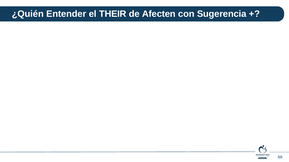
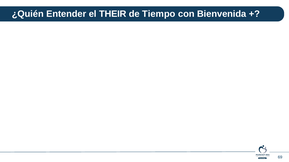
Afecten: Afecten -> Tiempo (159, 14)
Sugerencia: Sugerencia -> Bienvenida (222, 14)
